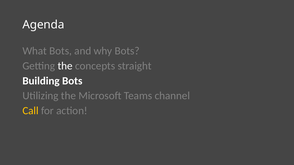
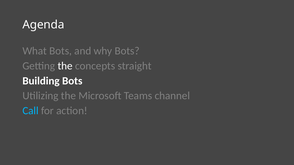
Call colour: yellow -> light blue (31, 111)
